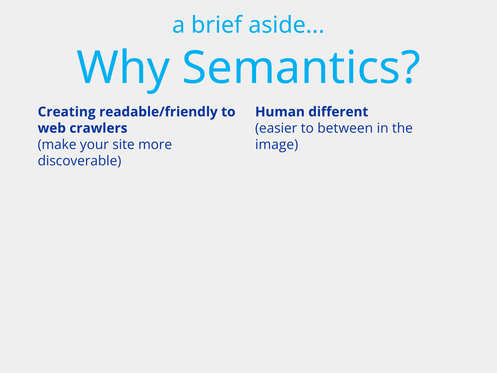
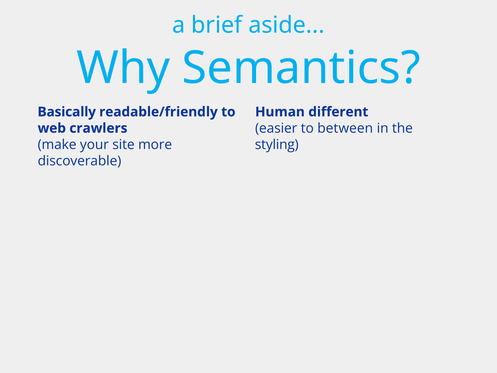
Creating: Creating -> Basically (67, 112)
image: image -> styling (277, 144)
